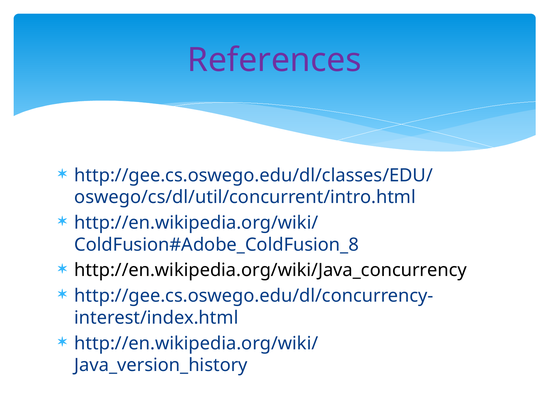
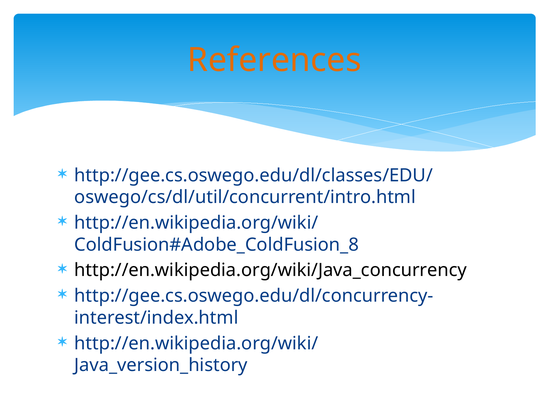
References colour: purple -> orange (274, 60)
